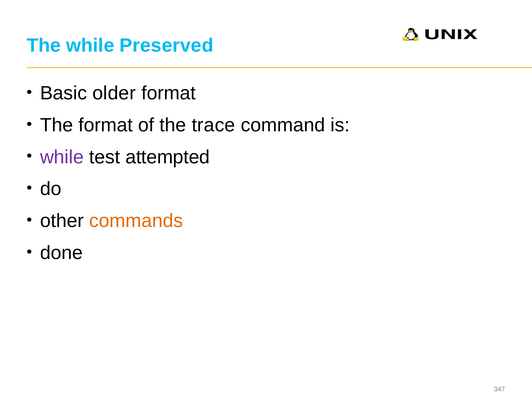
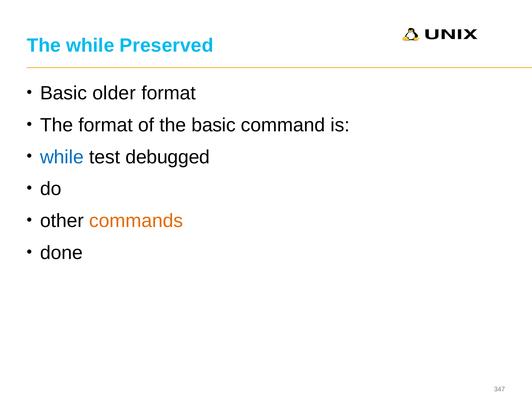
the trace: trace -> basic (214, 125)
while colour: purple -> blue (62, 157)
attempted: attempted -> debugged (168, 157)
